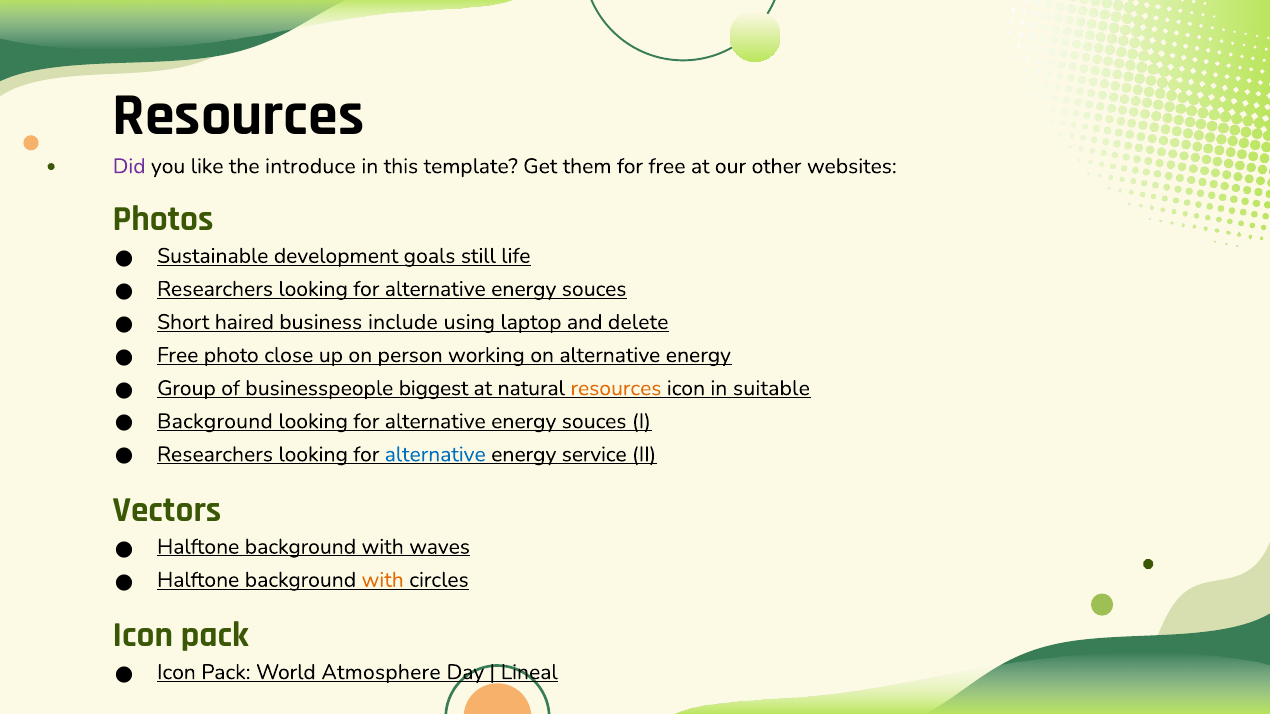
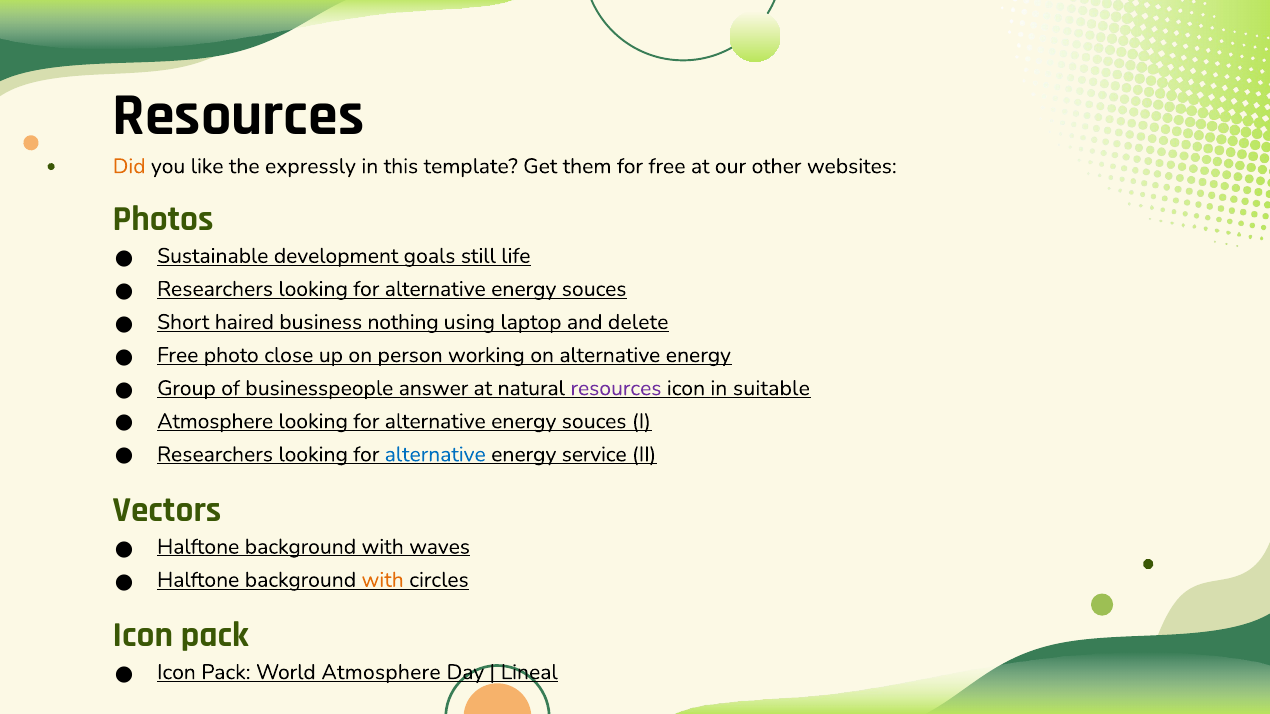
Did colour: purple -> orange (129, 166)
introduce: introduce -> expressly (310, 166)
include: include -> nothing (403, 322)
biggest: biggest -> answer (434, 388)
resources colour: orange -> purple (616, 388)
Background: Background -> Atmosphere (215, 422)
